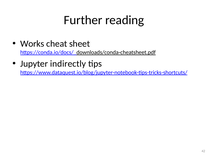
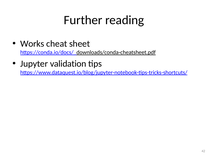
indirectly: indirectly -> validation (68, 64)
